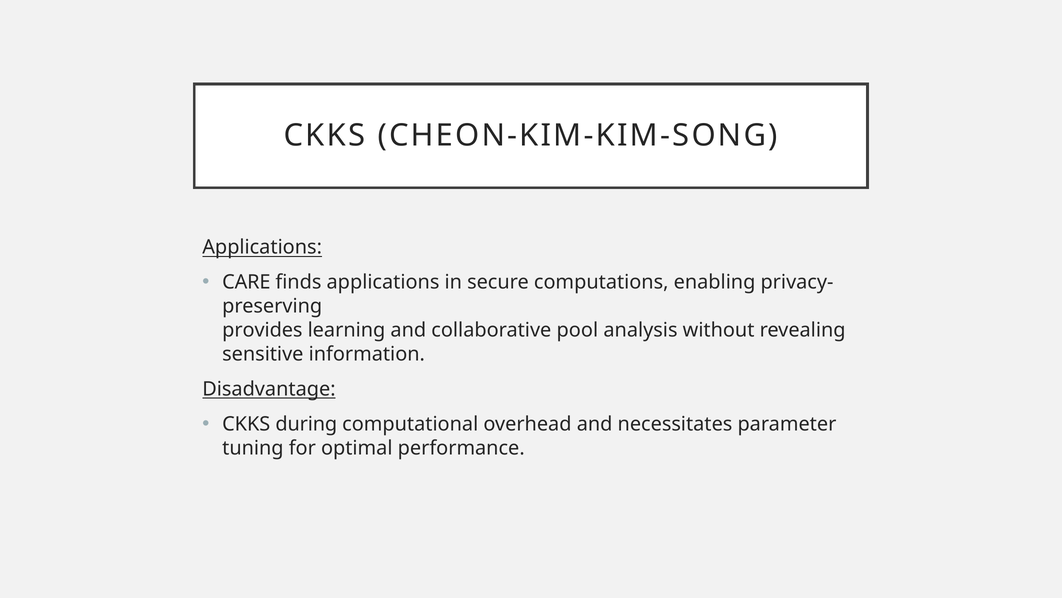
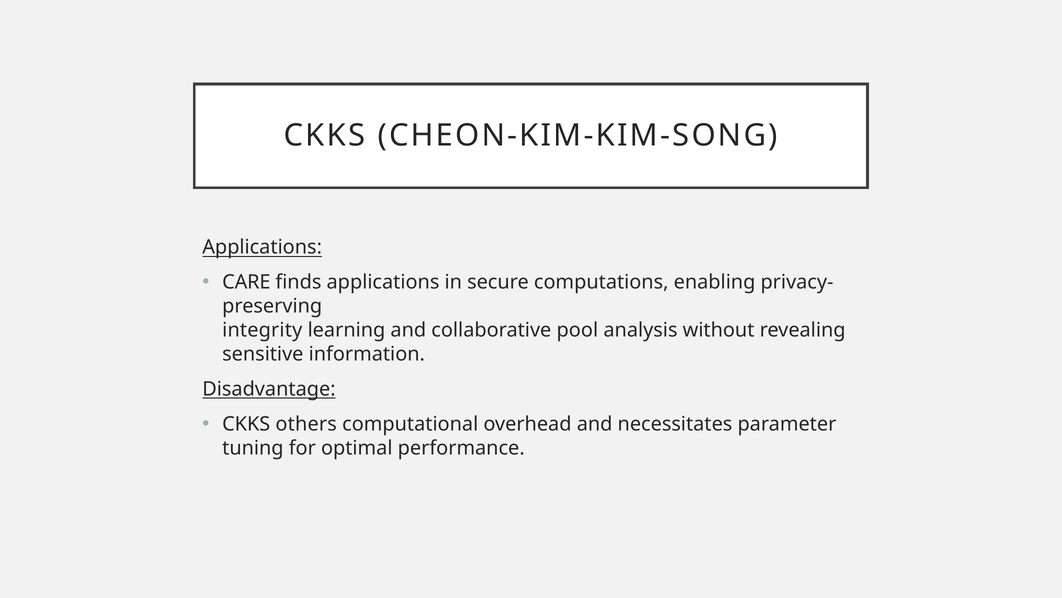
provides: provides -> integrity (262, 330)
during: during -> others (306, 424)
